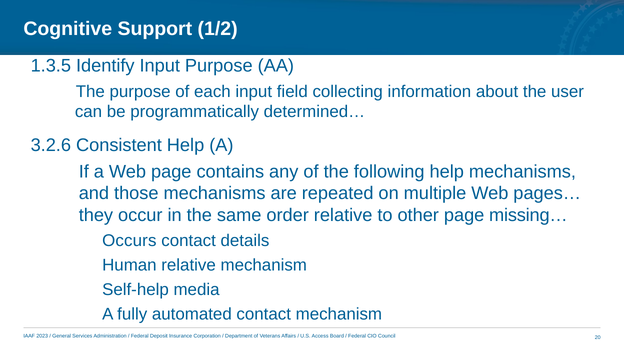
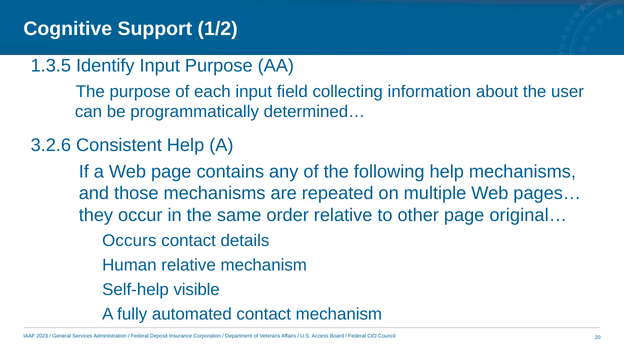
missing…: missing… -> original… (528, 215)
media: media -> visible (197, 290)
